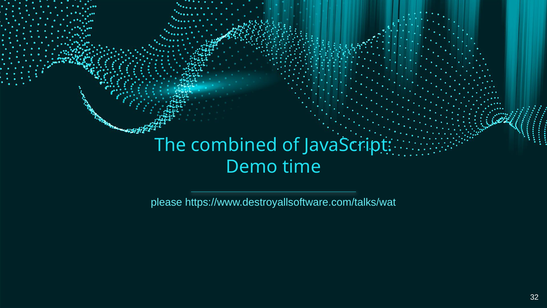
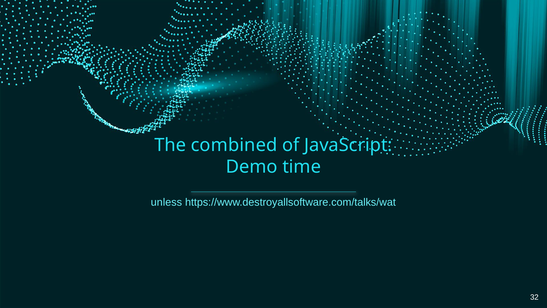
please: please -> unless (166, 202)
